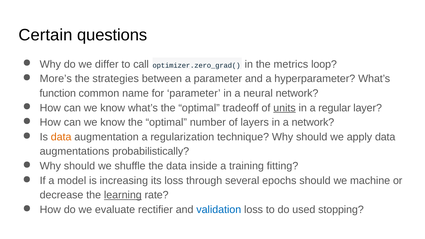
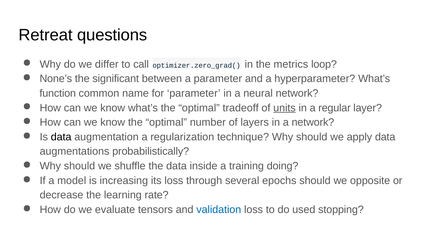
Certain: Certain -> Retreat (46, 35)
More’s: More’s -> None’s (56, 79)
strategies: strategies -> significant (116, 79)
data colour: orange -> black (61, 137)
fitting: fitting -> doing (283, 166)
machine: machine -> opposite (370, 181)
learning underline: present -> none (123, 195)
rectifier: rectifier -> tensors (155, 210)
